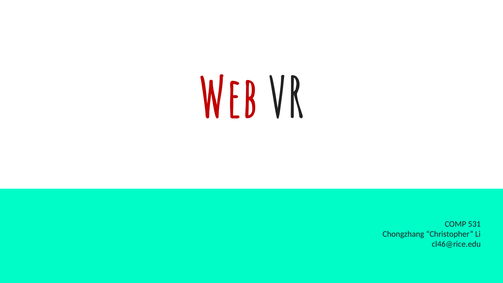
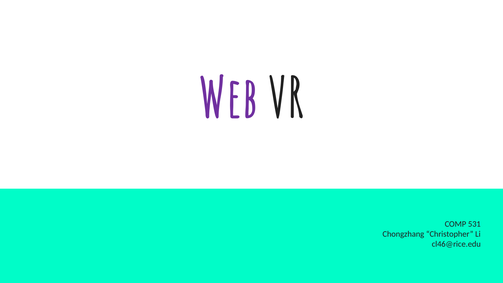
Web colour: red -> purple (228, 99)
